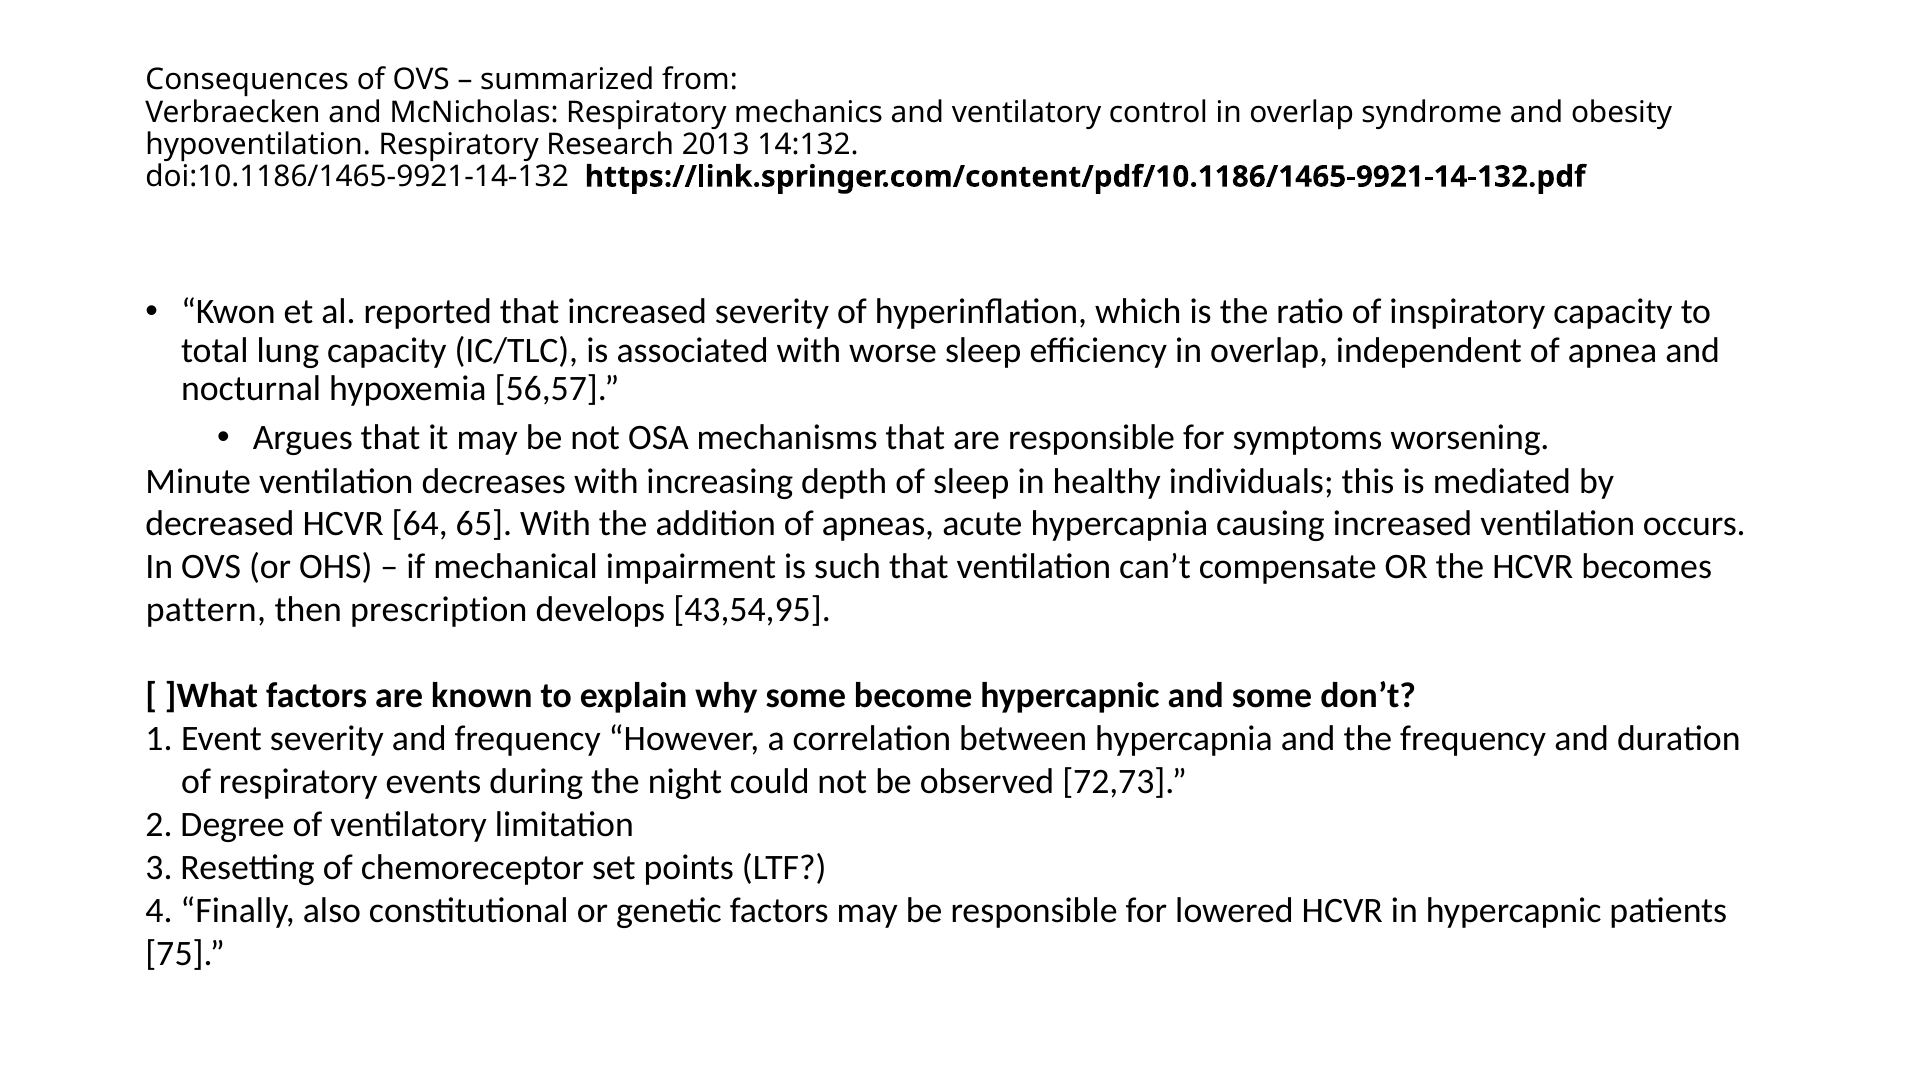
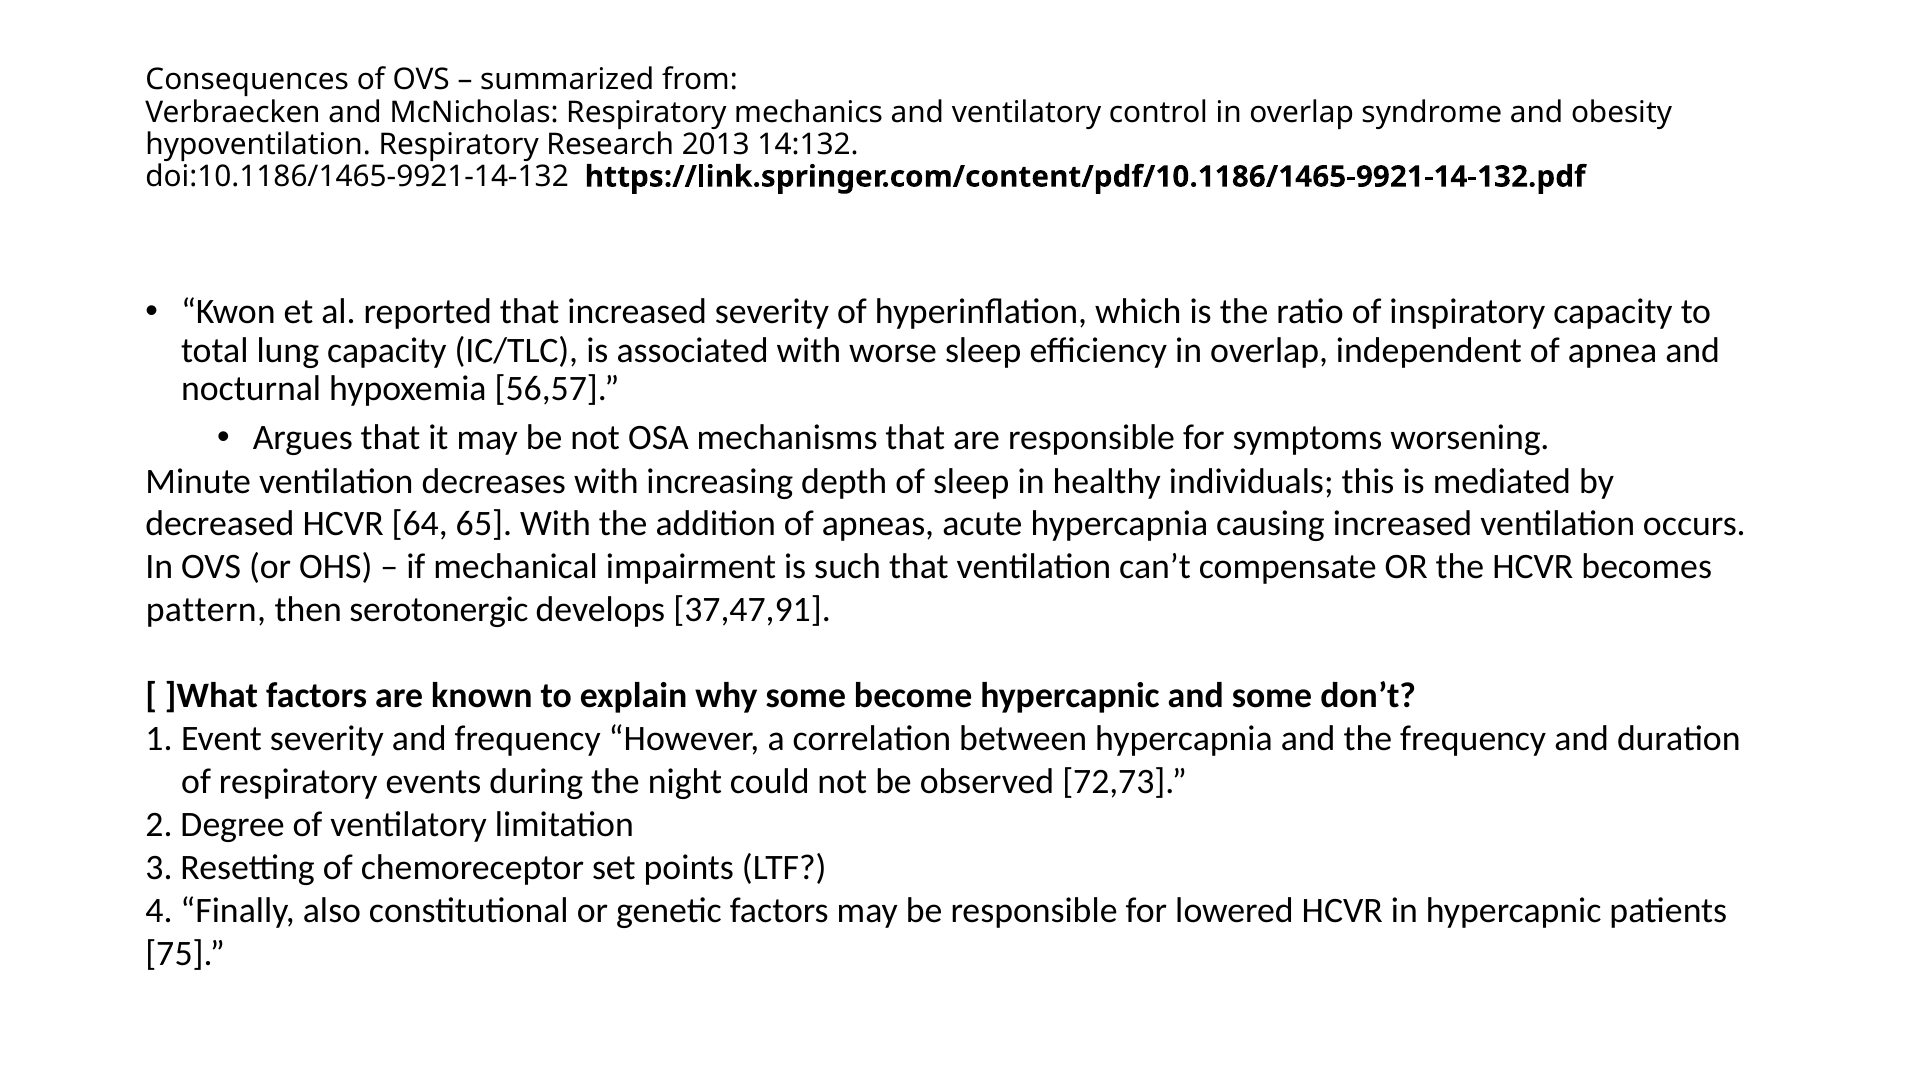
prescription: prescription -> serotonergic (439, 610)
43,54,95: 43,54,95 -> 37,47,91 (752, 610)
